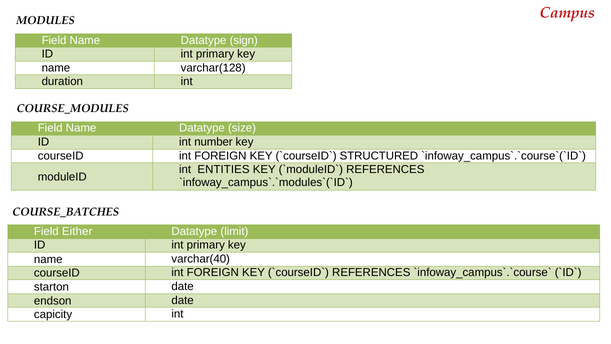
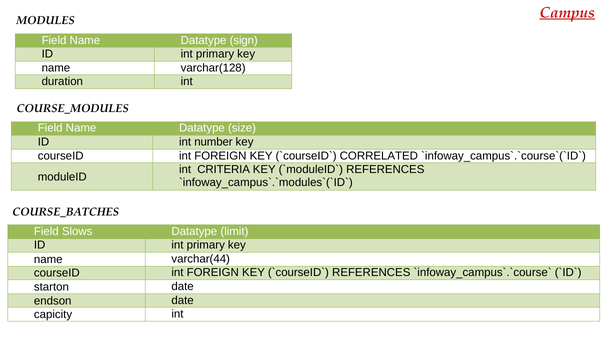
Campus underline: none -> present (567, 12)
STRUCTURED: STRUCTURED -> CORRELATED (379, 156)
ENTITIES: ENTITIES -> CRITERIA (224, 169)
Either: Either -> Slows (77, 231)
varchar(40: varchar(40 -> varchar(44 (201, 259)
